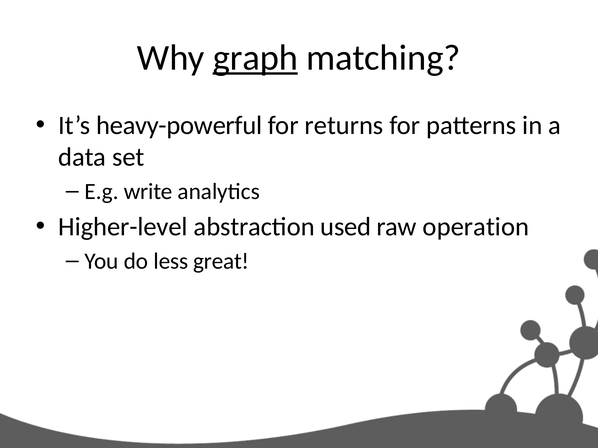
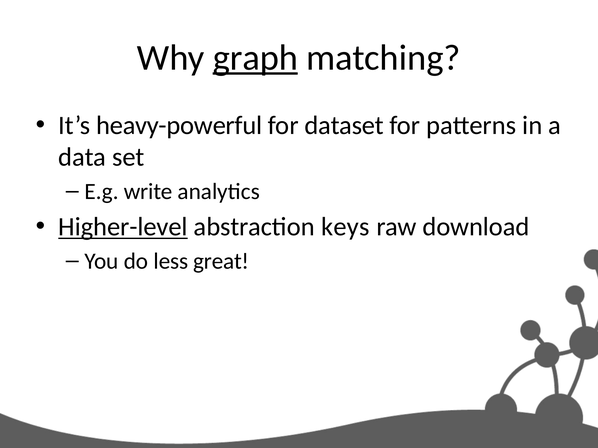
returns: returns -> dataset (344, 125)
Higher-level underline: none -> present (123, 227)
used: used -> keys (345, 227)
operation: operation -> download (476, 227)
